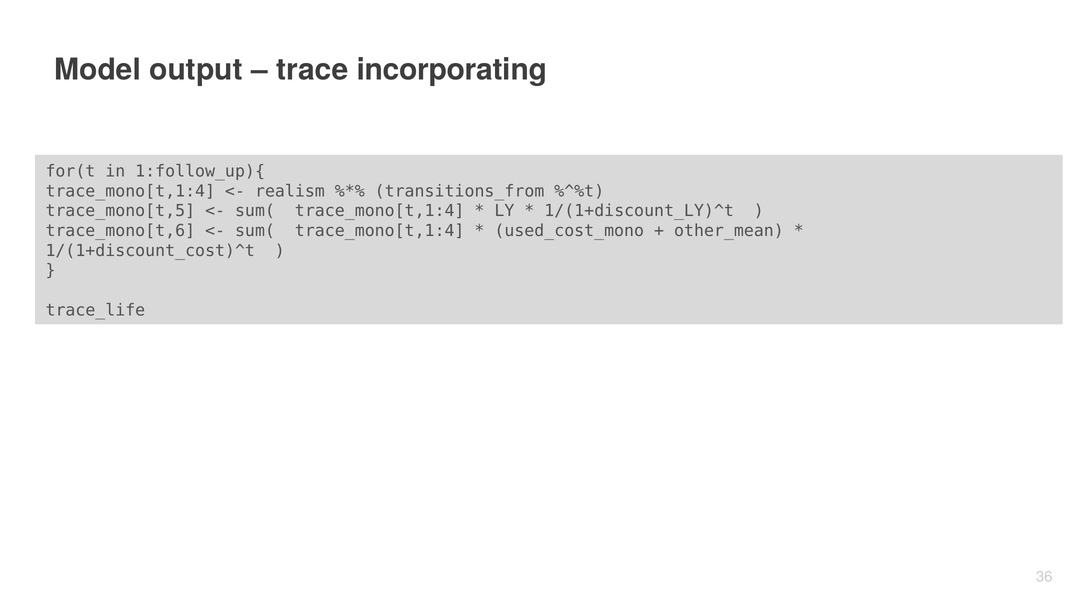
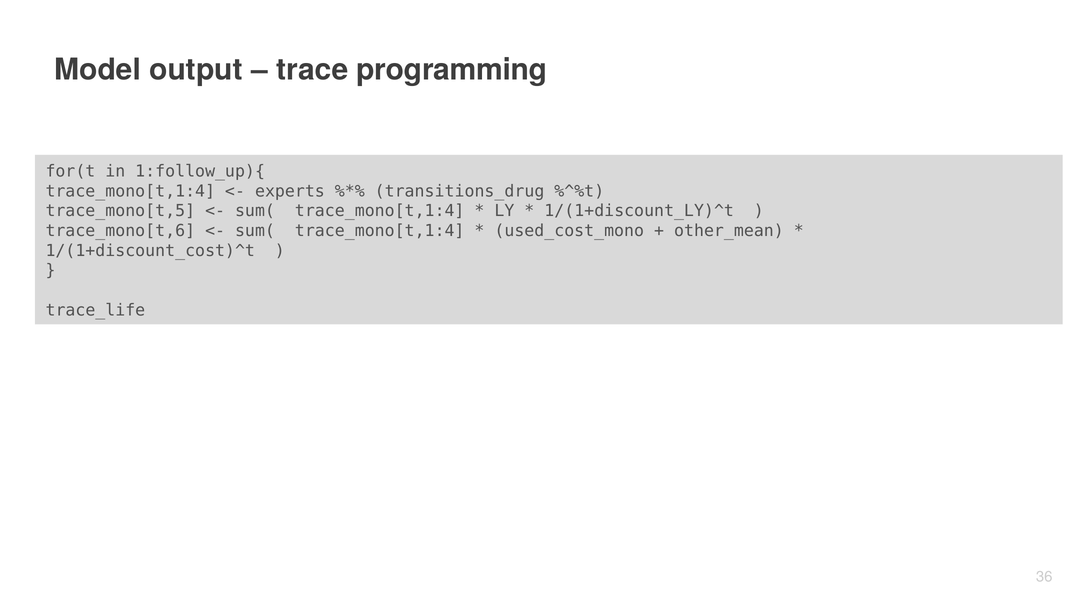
incorporating: incorporating -> programming (452, 70)
realism: realism -> experts (290, 191)
transitions_from: transitions_from -> transitions_drug (460, 191)
